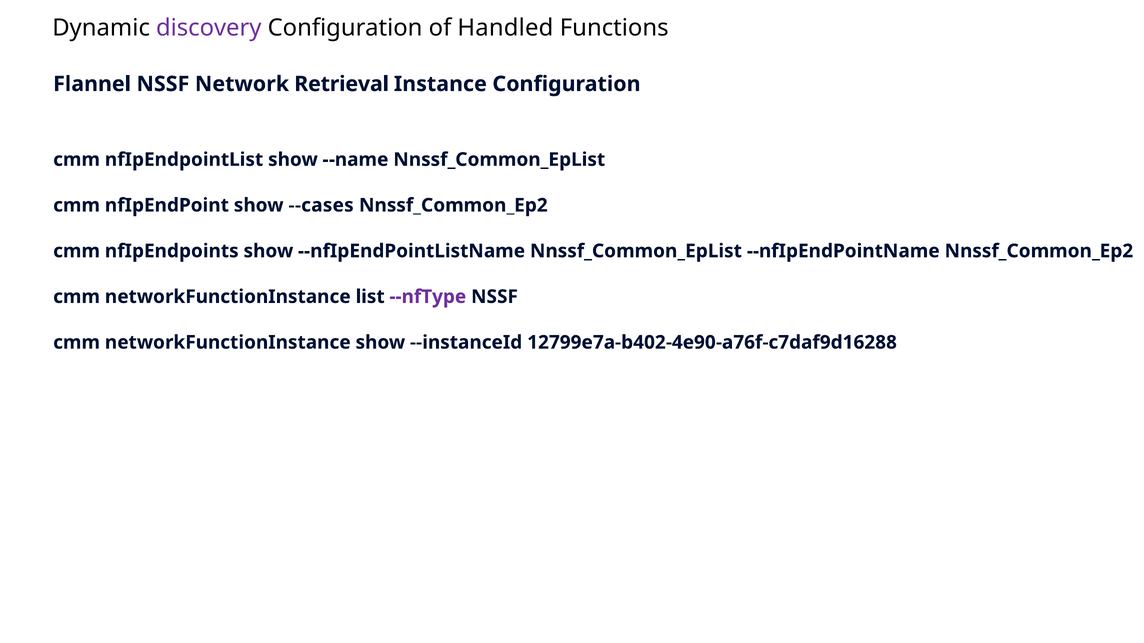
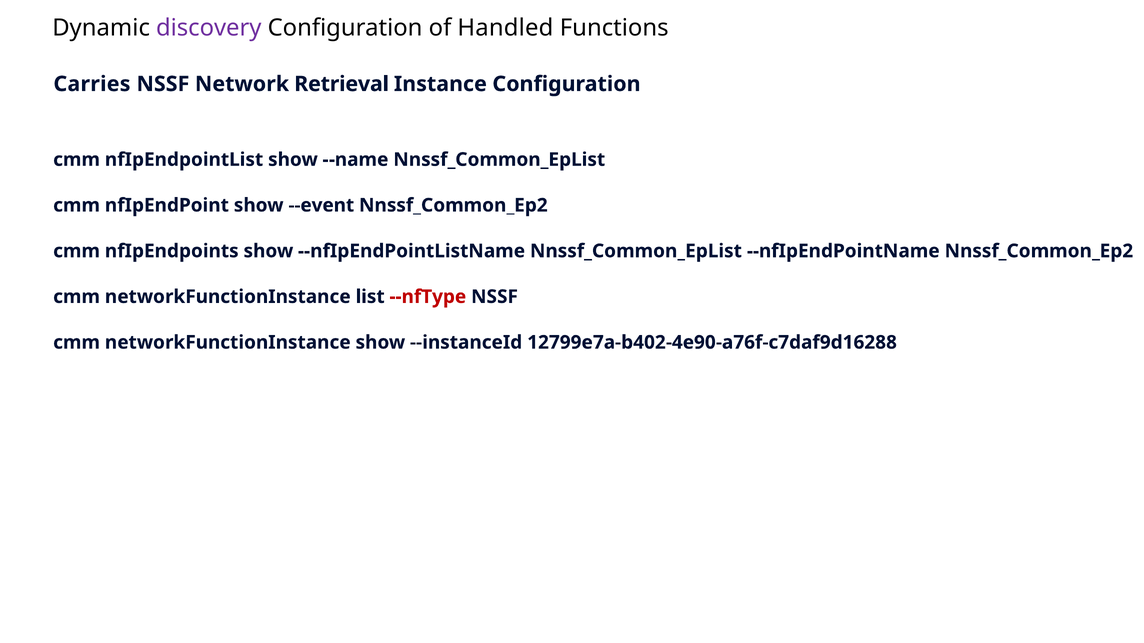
Flannel: Flannel -> Carries (92, 84)
--cases: --cases -> --event (321, 205)
--nfType colour: purple -> red (428, 297)
